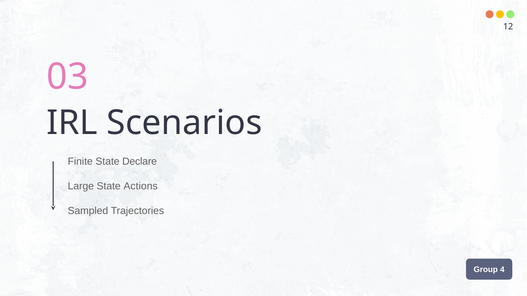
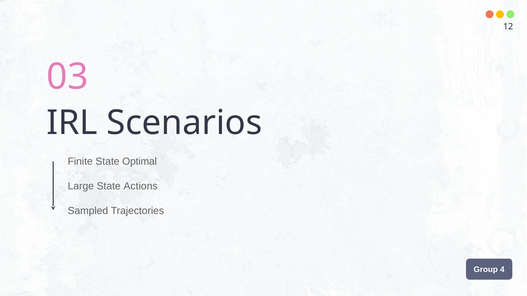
Declare: Declare -> Optimal (140, 162)
